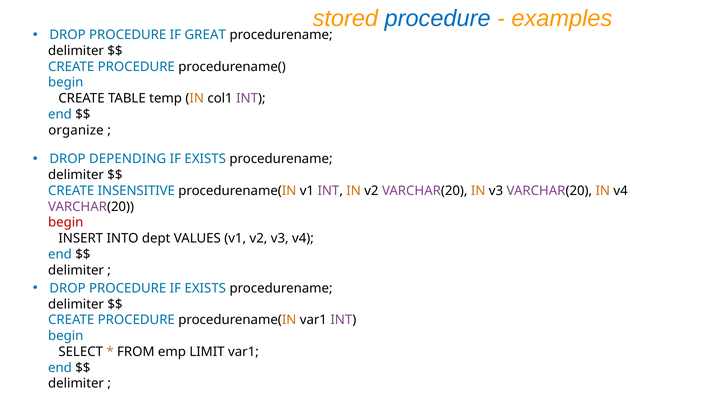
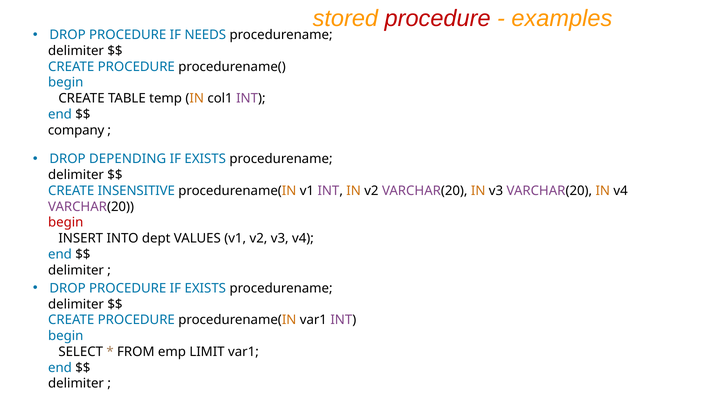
procedure colour: blue -> red (438, 18)
GREAT: GREAT -> NEEDS (205, 35)
organize: organize -> company (76, 130)
